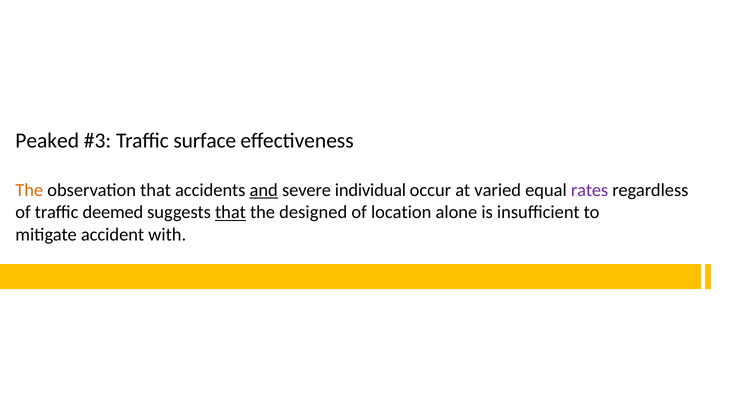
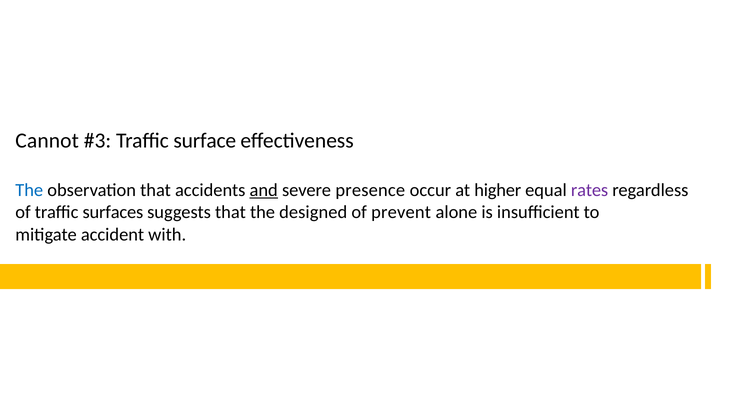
Peaked: Peaked -> Cannot (47, 141)
The colour: orange -> blue (29, 190)
individual: individual -> presence (370, 190)
varied: varied -> higher (498, 190)
deemed: deemed -> surfaces (113, 212)
that underline: present -> none (230, 212)
location: location -> prevent (401, 212)
